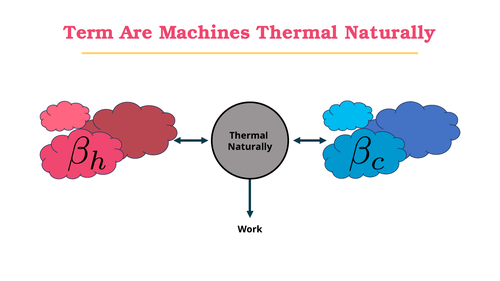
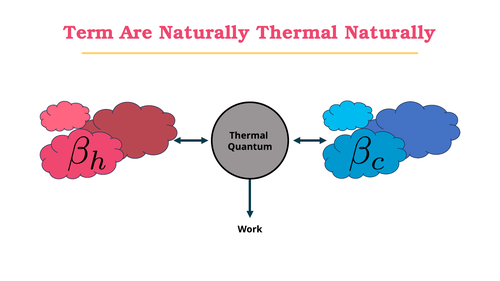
Are Machines: Machines -> Naturally (204, 33)
Naturally: Naturally -> Quantum (250, 147)
